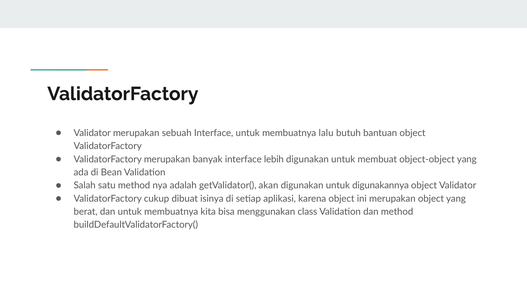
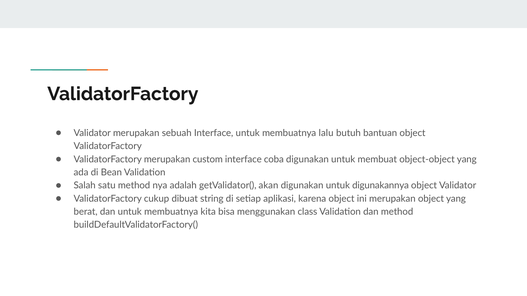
banyak: banyak -> custom (208, 159)
lebih: lebih -> coba (274, 159)
isinya: isinya -> string (212, 199)
